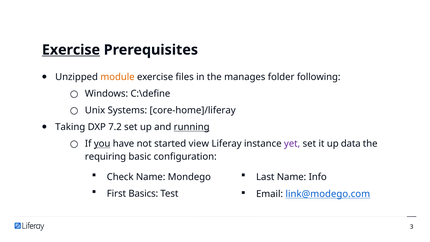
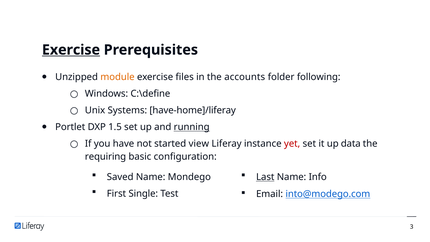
manages: manages -> accounts (245, 77)
core-home]/liferay: core-home]/liferay -> have-home]/liferay (193, 110)
Taking: Taking -> Portlet (70, 127)
7.2: 7.2 -> 1.5 (115, 127)
you underline: present -> none (102, 144)
yet colour: purple -> red (292, 144)
Check: Check -> Saved (120, 177)
Last underline: none -> present (265, 177)
Basics: Basics -> Single (143, 194)
link@modego.com: link@modego.com -> into@modego.com (328, 194)
